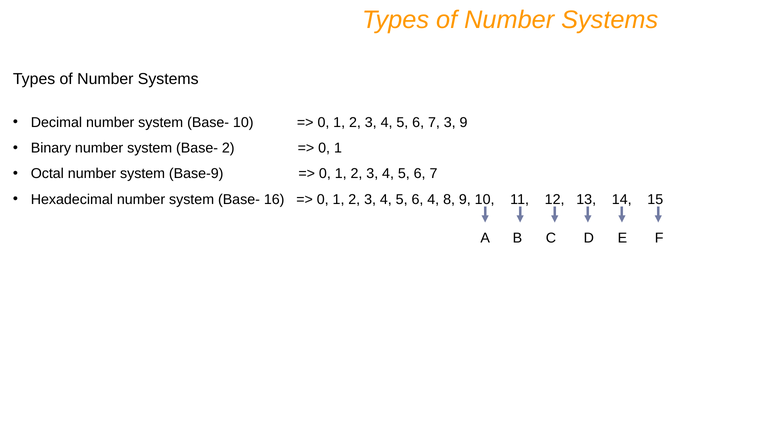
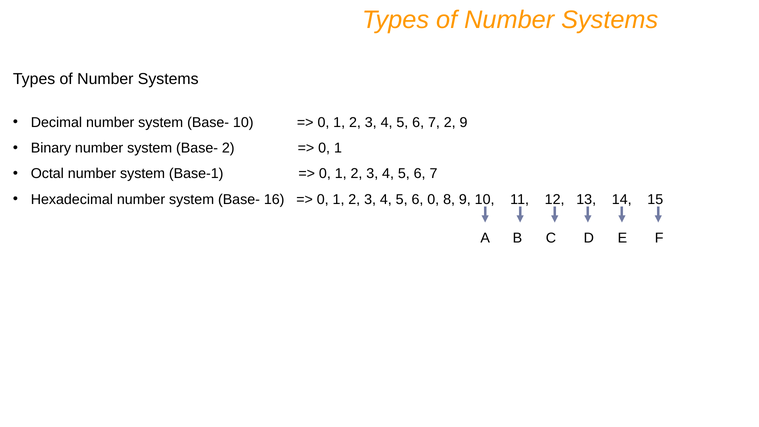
7 3: 3 -> 2 (450, 122)
Base-9: Base-9 -> Base-1 (196, 174)
6 4: 4 -> 0 (433, 199)
